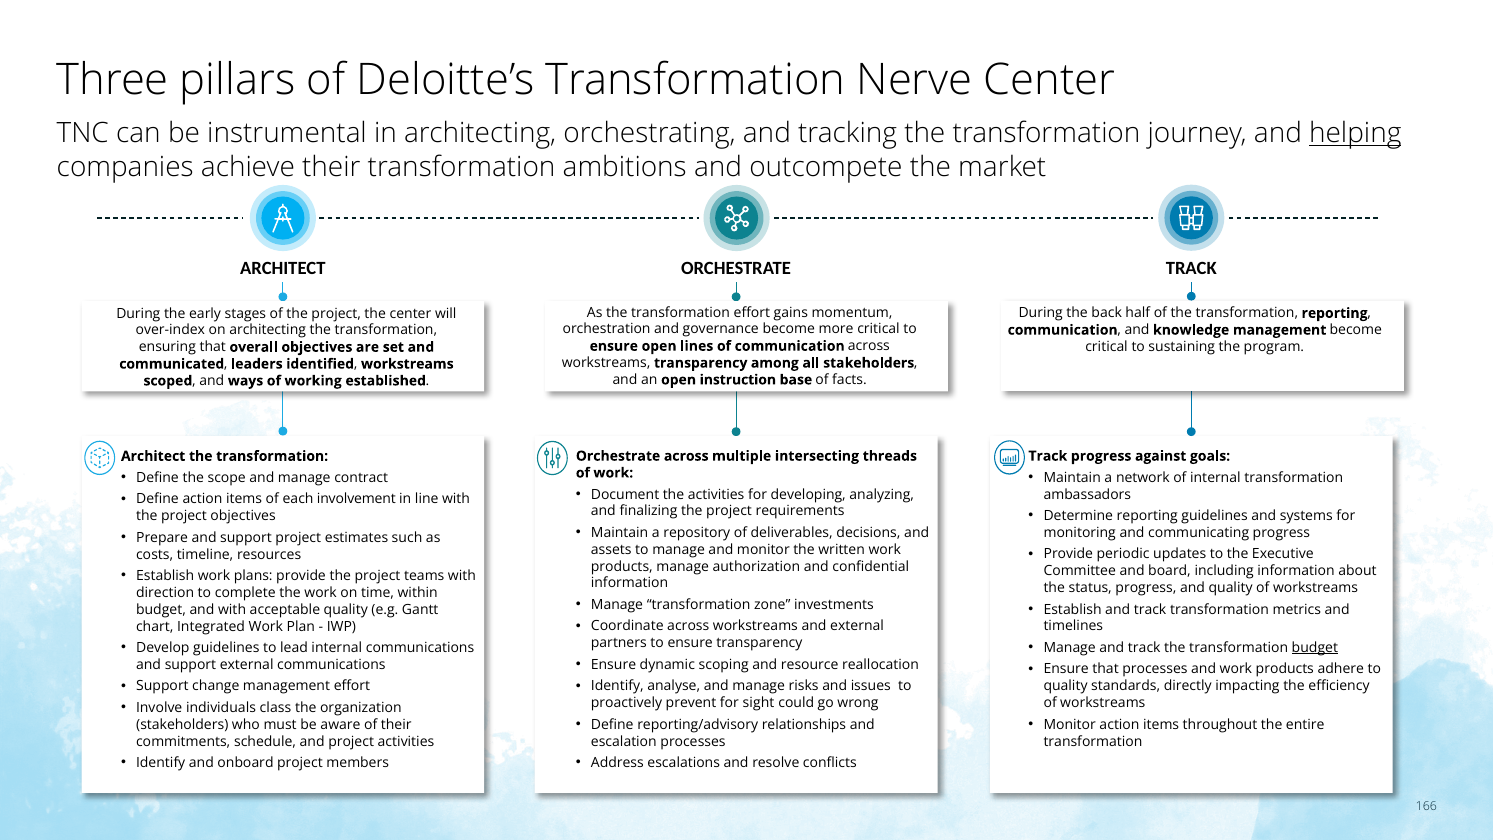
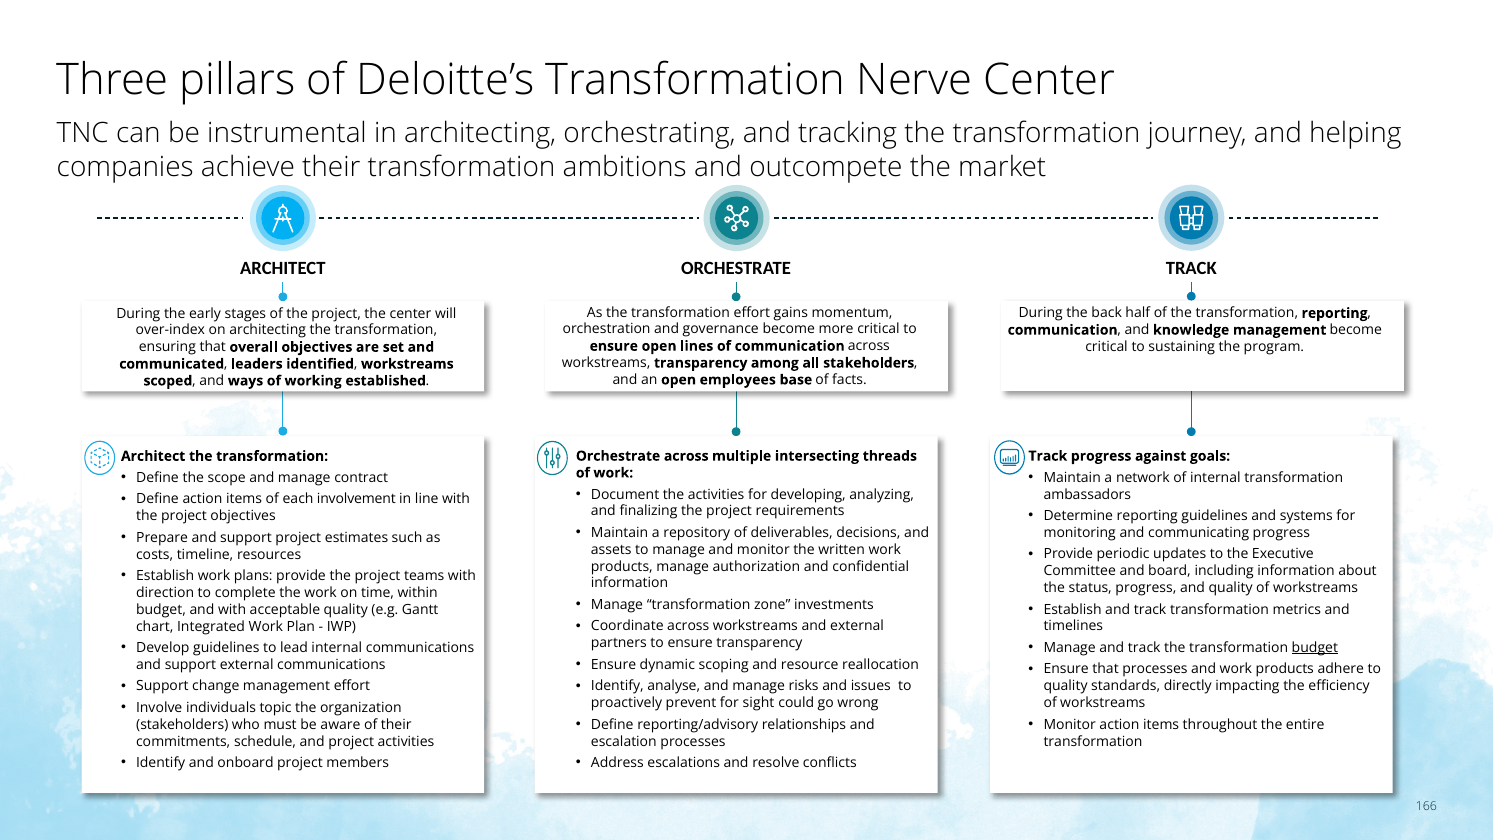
helping underline: present -> none (1355, 133)
instruction: instruction -> employees (738, 380)
class: class -> topic (276, 708)
